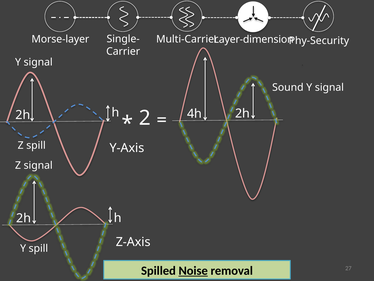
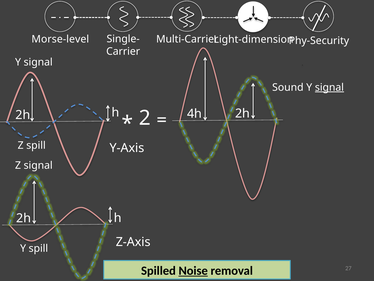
Morse-layer: Morse-layer -> Morse-level (60, 39)
Layer-dimension: Layer-dimension -> Light-dimension (253, 39)
signal underline: none -> present (329, 87)
